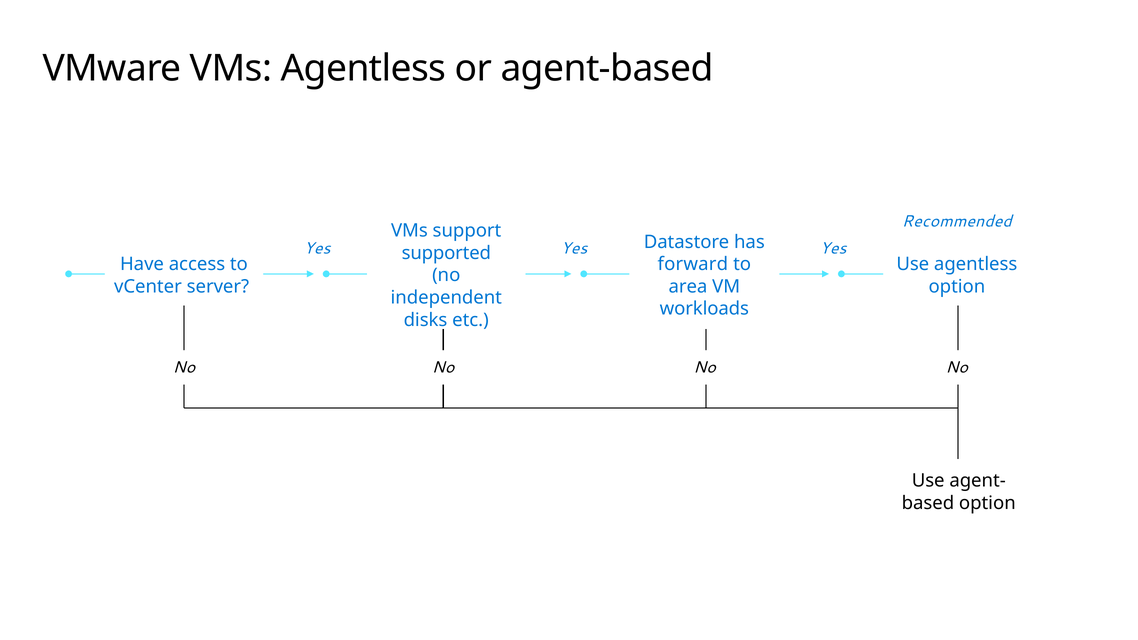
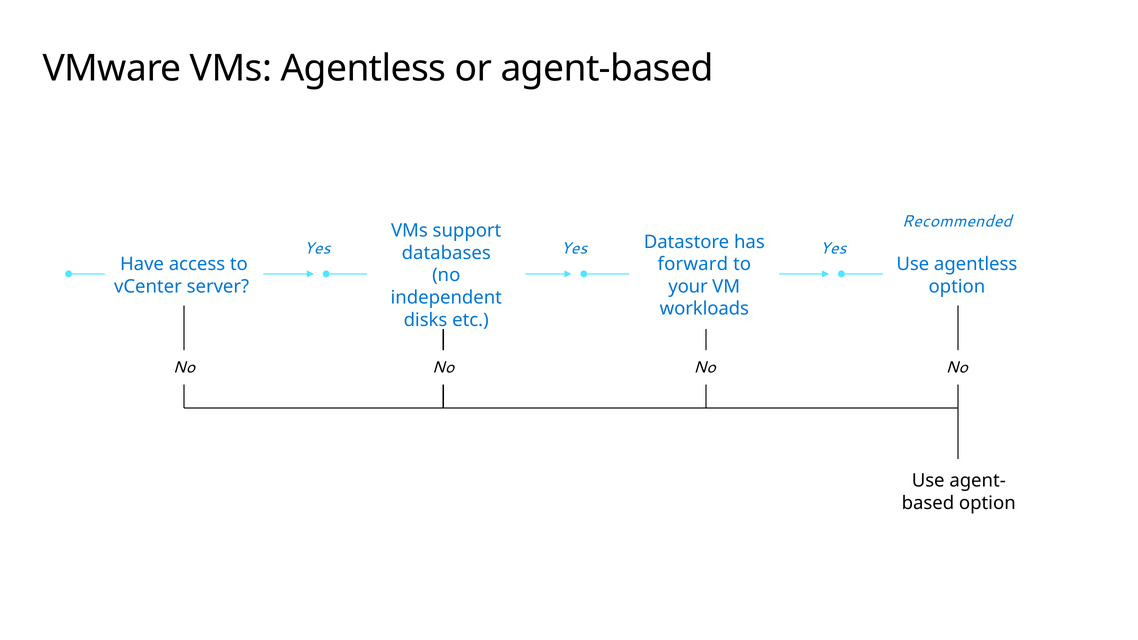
supported: supported -> databases (446, 253)
area: area -> your (688, 287)
